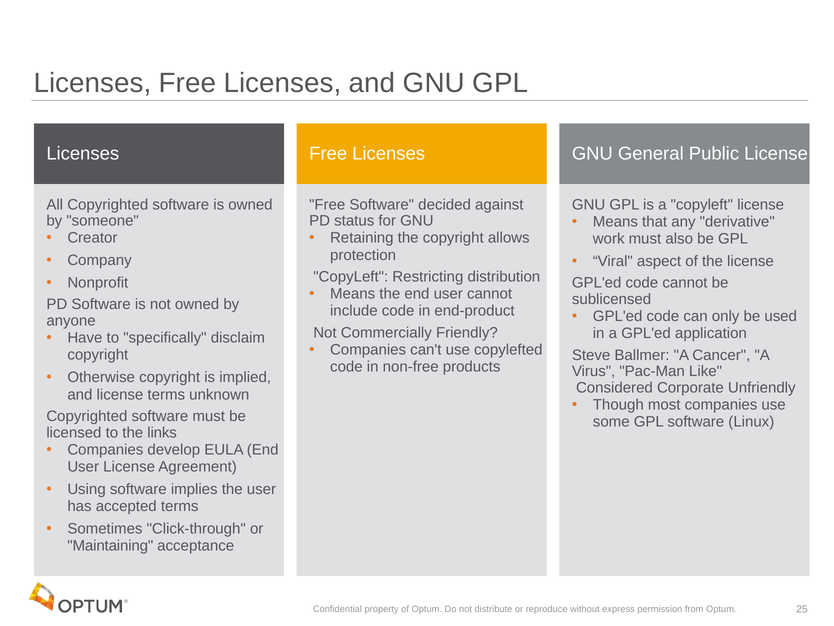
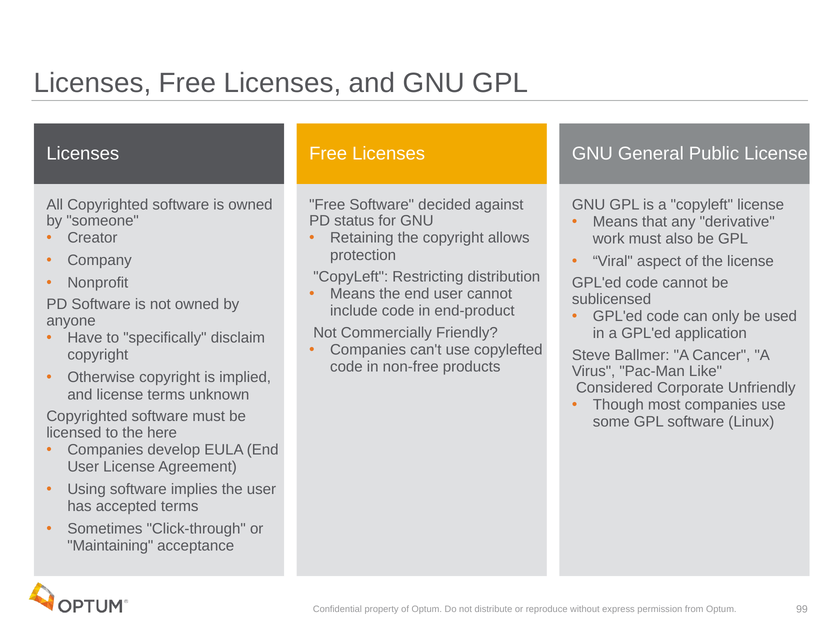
links: links -> here (162, 432)
25: 25 -> 99 (802, 609)
